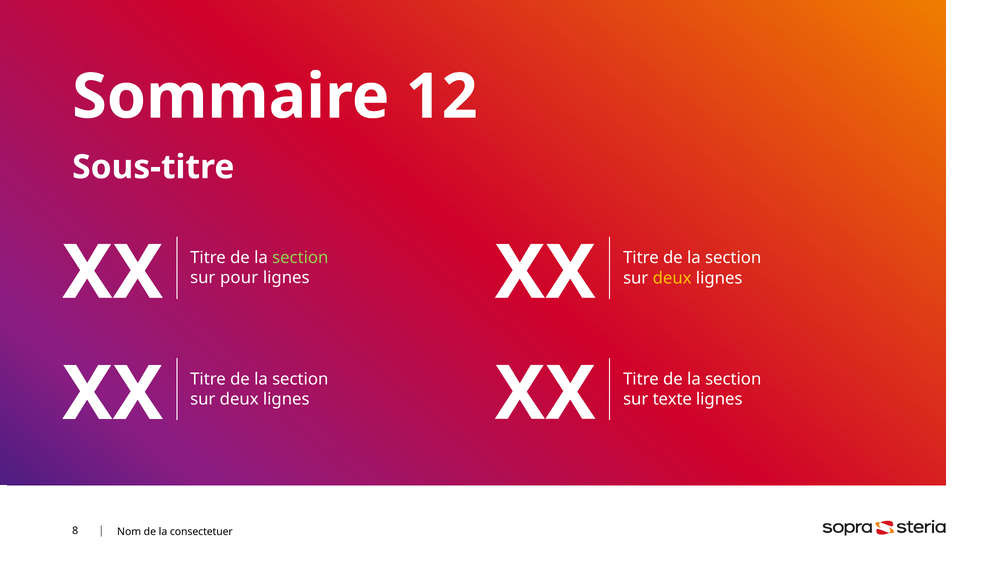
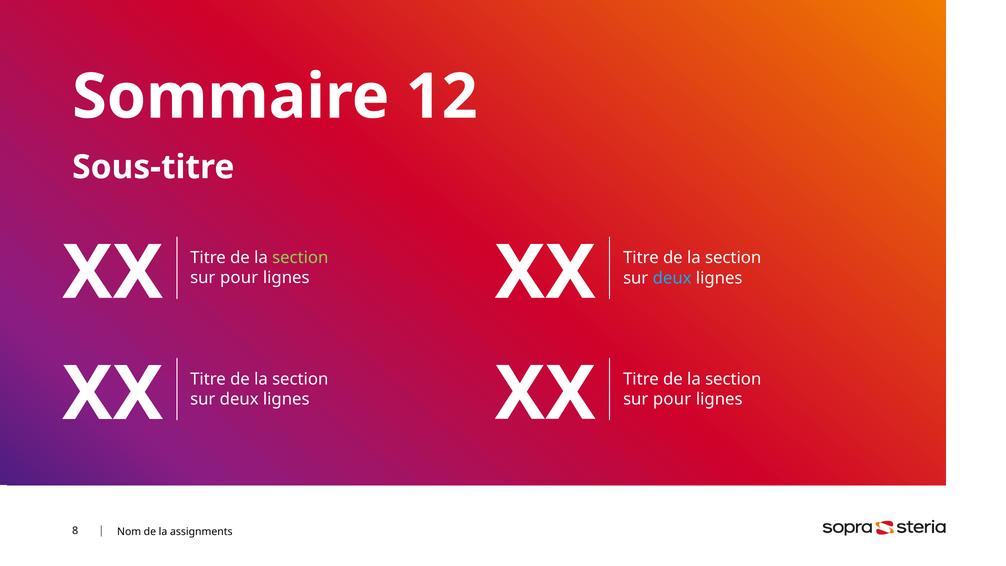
deux colour: yellow -> light blue (672, 278)
texte: texte -> pour (672, 399)
consectetuer: consectetuer -> assignments (201, 532)
